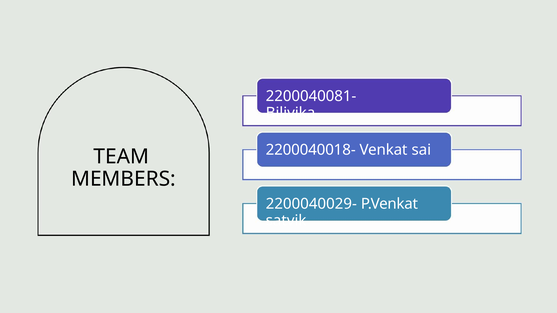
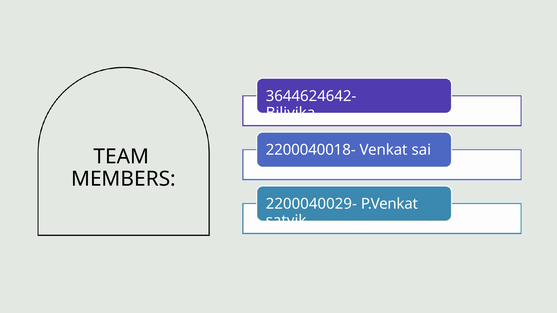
2200040081-: 2200040081- -> 3644624642- (311, 96)
